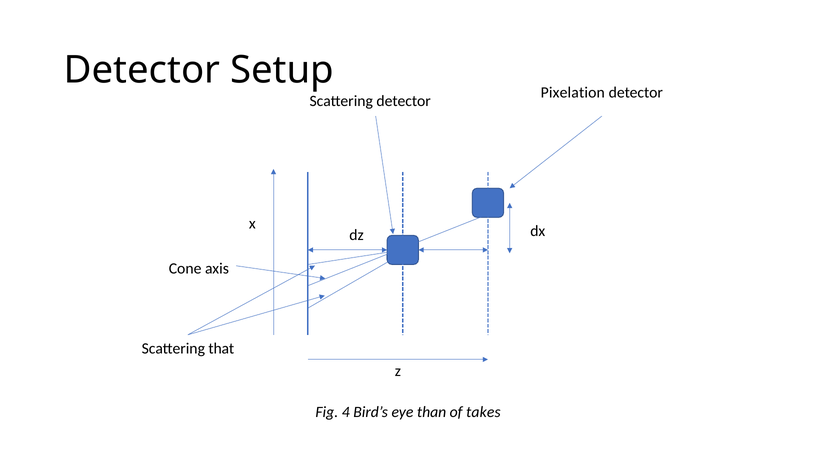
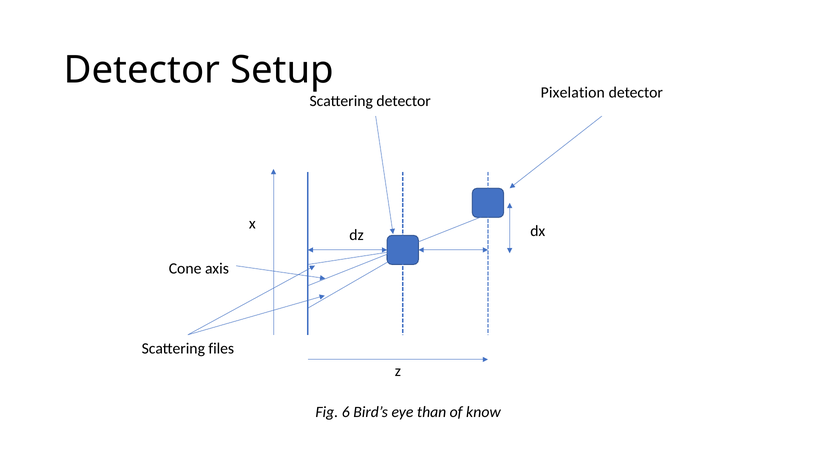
that: that -> files (221, 348)
4: 4 -> 6 (346, 412)
takes: takes -> know (483, 412)
